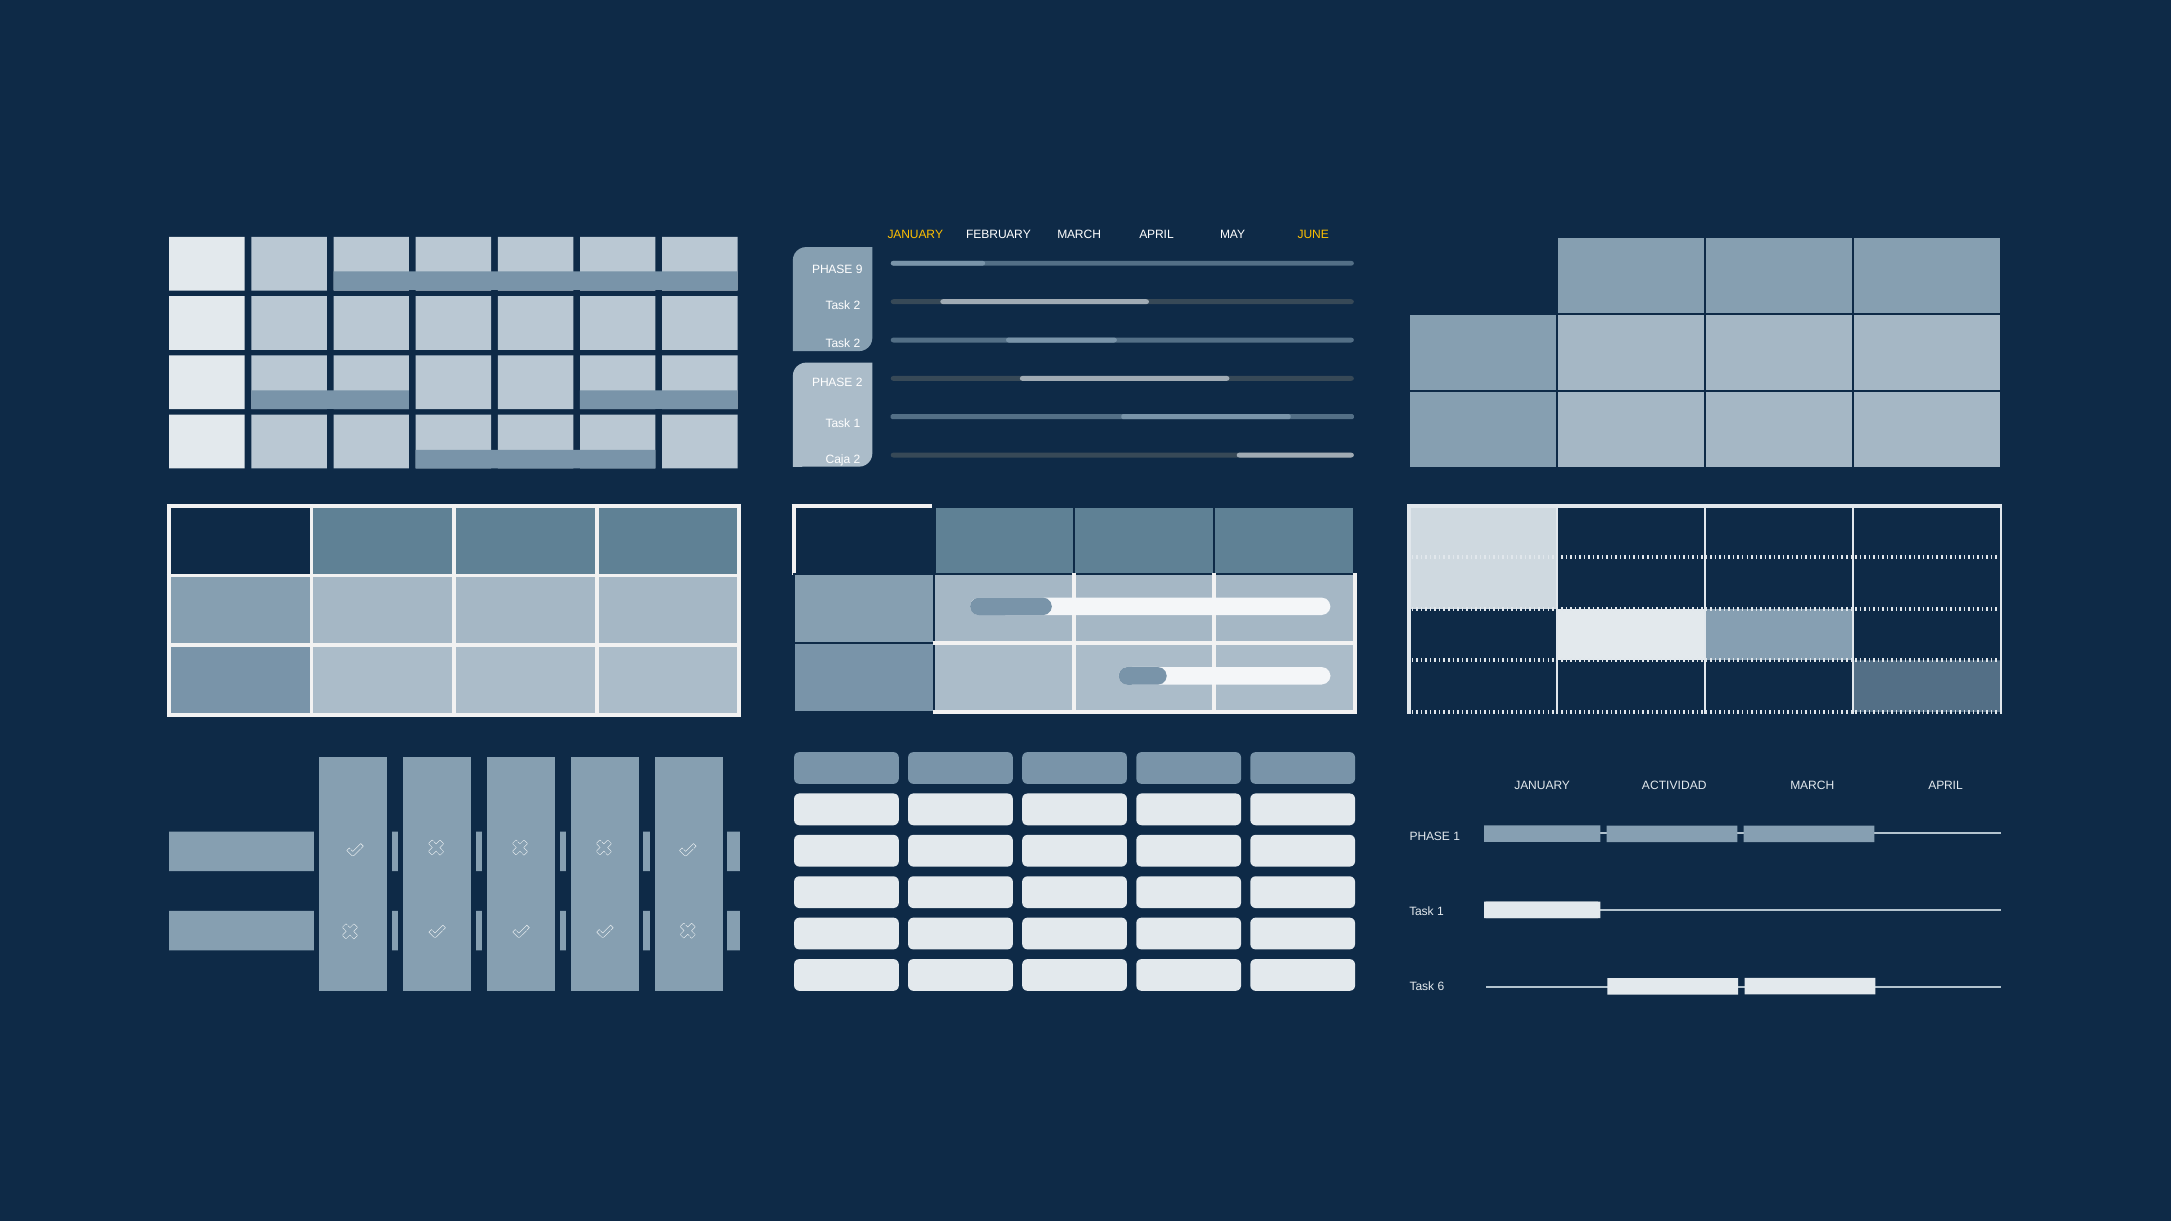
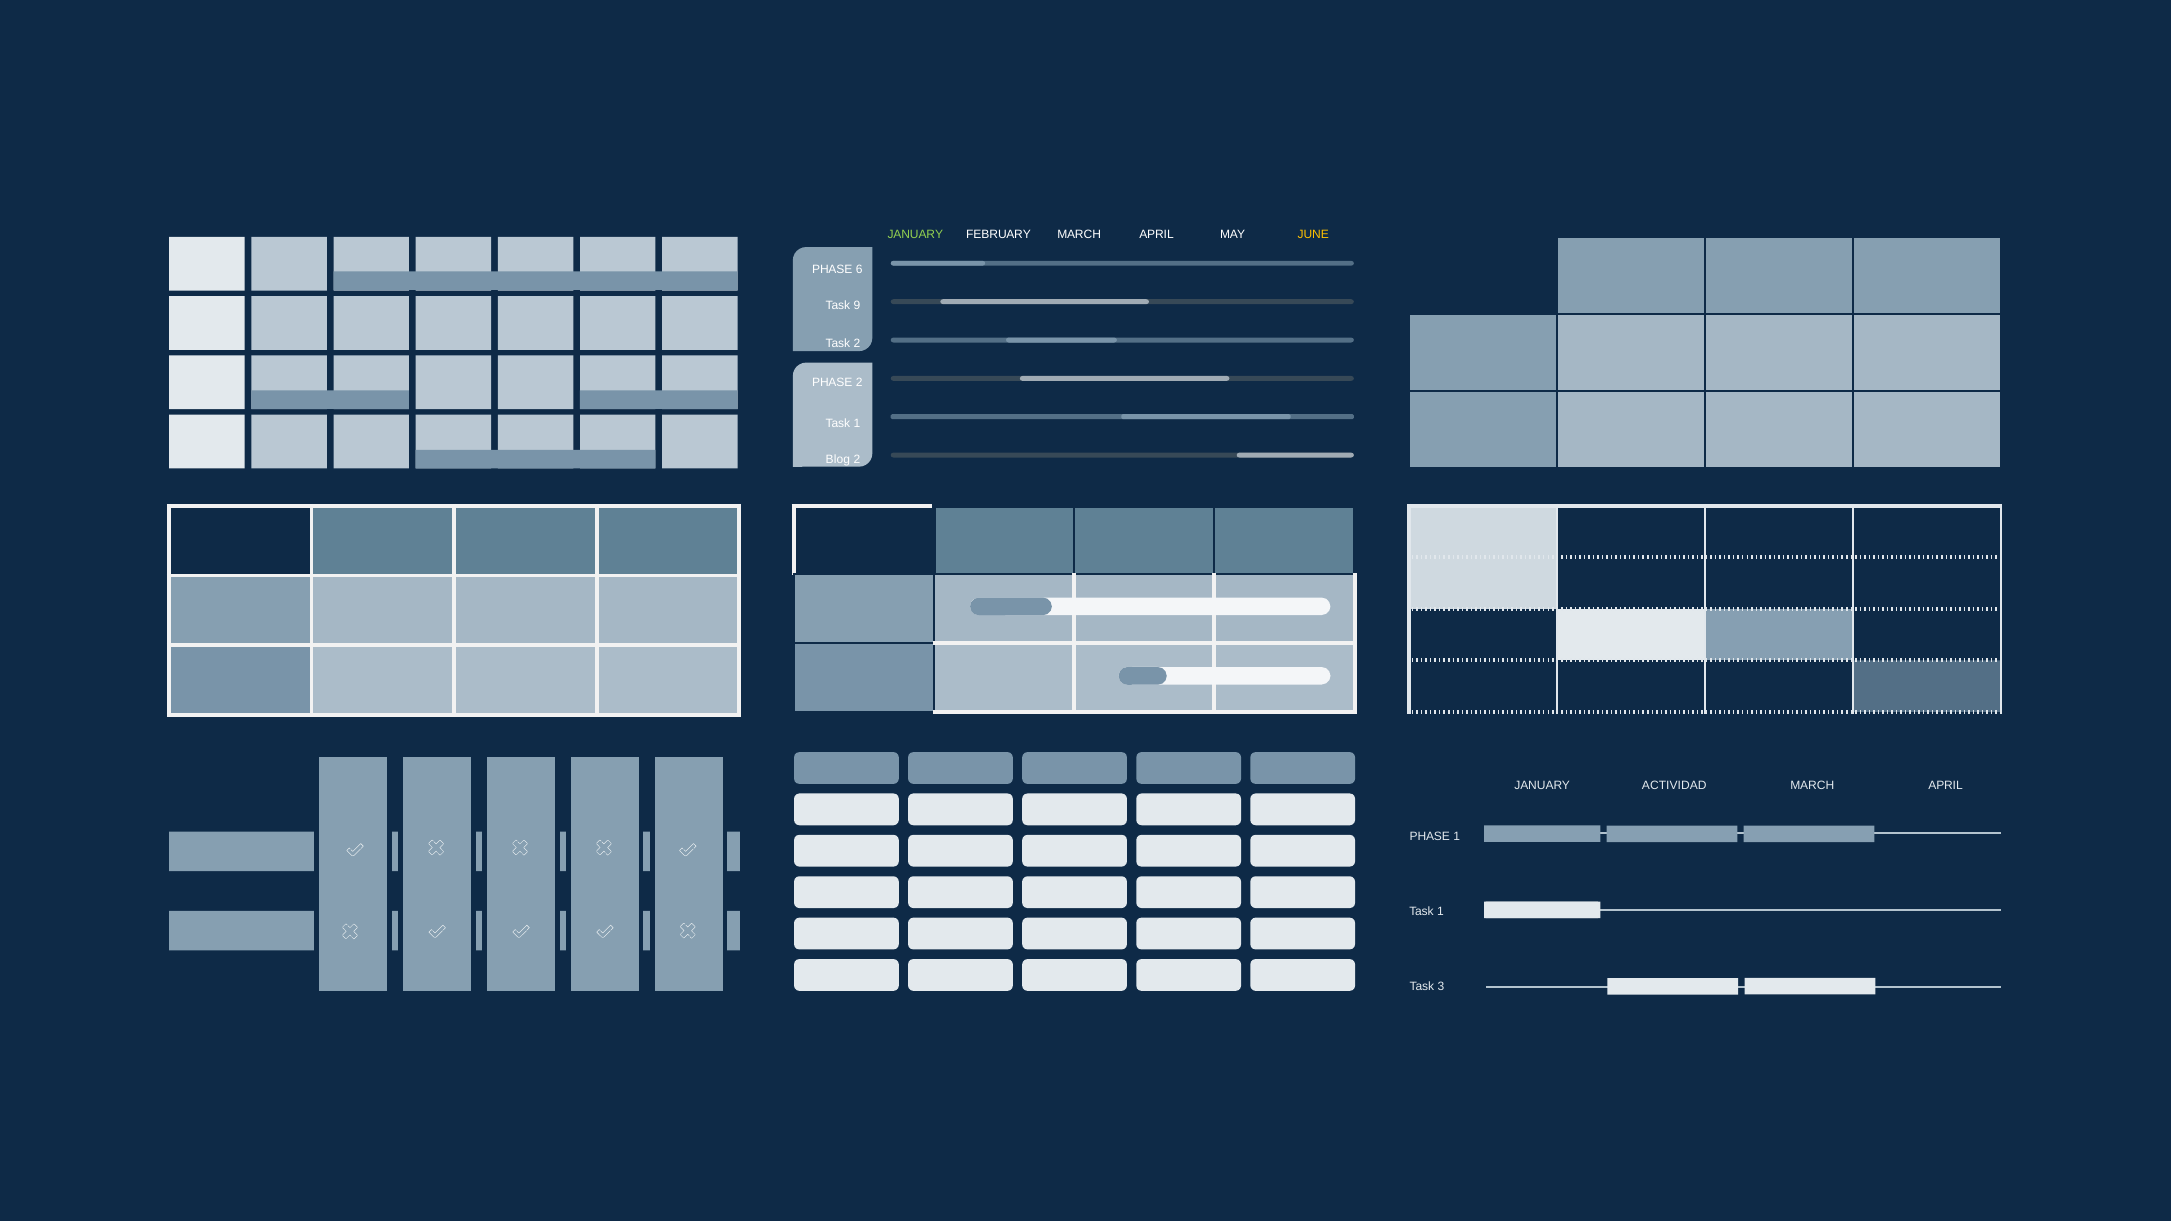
JANUARY colour: yellow -> light green (915, 234)
9: 9 -> 6 (859, 269)
2: 2 -> 9 (857, 306)
Caja: Caja -> Blog (838, 460)
6: 6 -> 3 (1441, 987)
